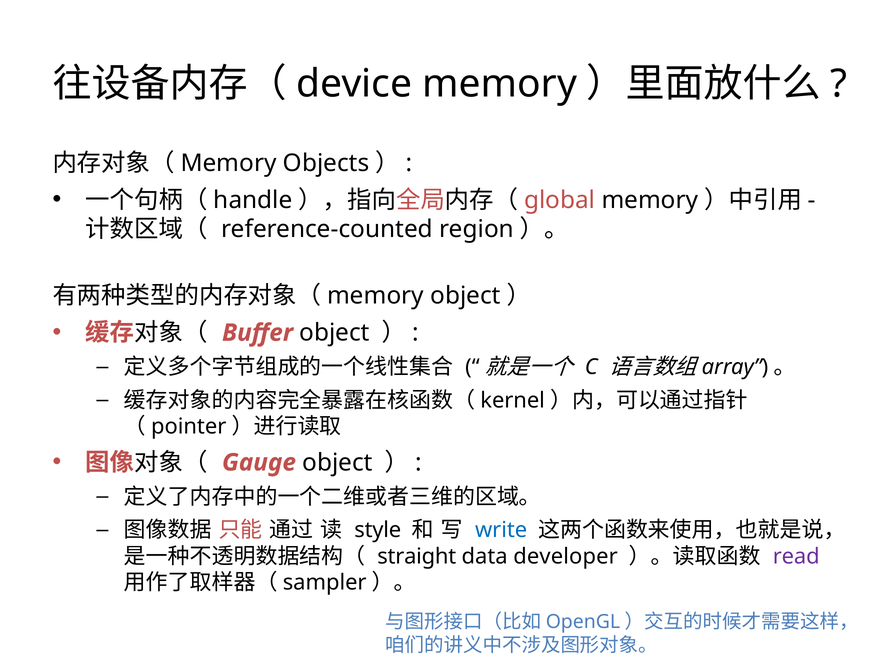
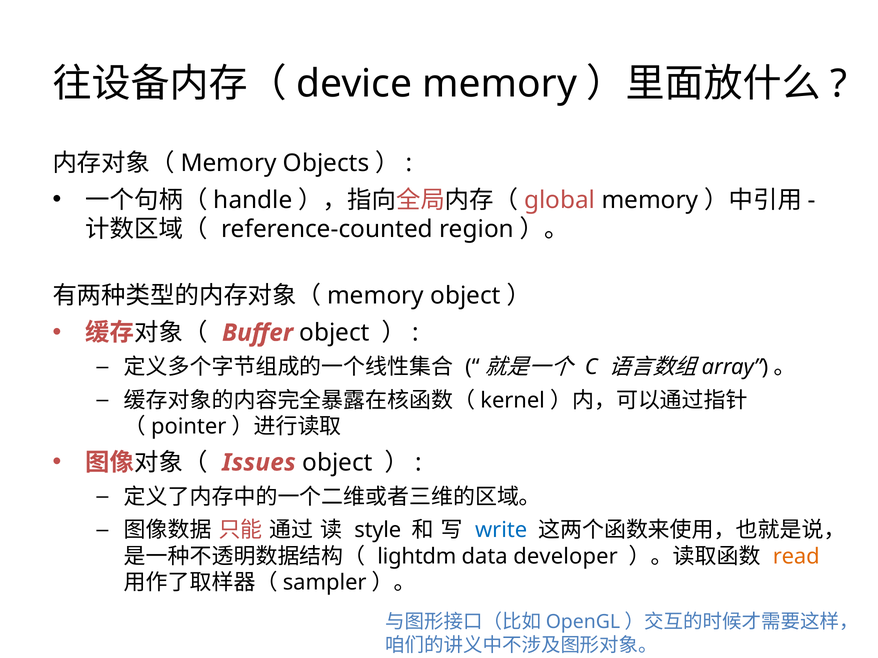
Gauge: Gauge -> Issues (259, 463)
straight: straight -> lightdm (417, 557)
read colour: purple -> orange (796, 557)
